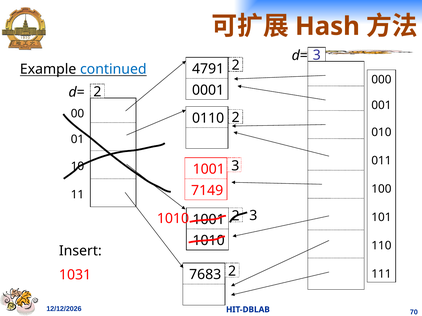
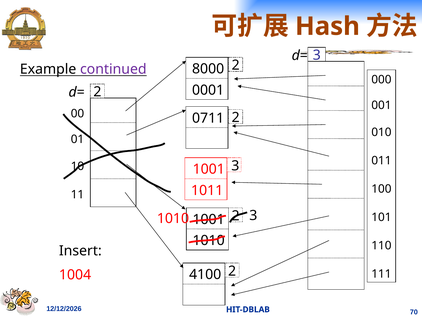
4791: 4791 -> 8000 (208, 69)
continued colour: blue -> purple (113, 69)
0110: 0110 -> 0711 (208, 118)
7149: 7149 -> 1011 (207, 191)
7683: 7683 -> 4100 (205, 275)
1031: 1031 -> 1004 (75, 275)
